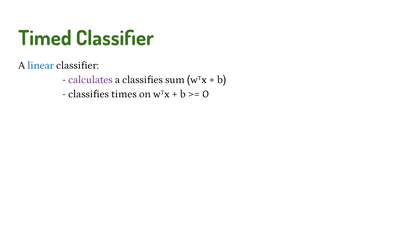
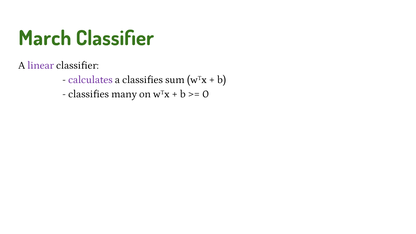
Timed: Timed -> March (45, 38)
linear colour: blue -> purple (41, 65)
times: times -> many (124, 94)
